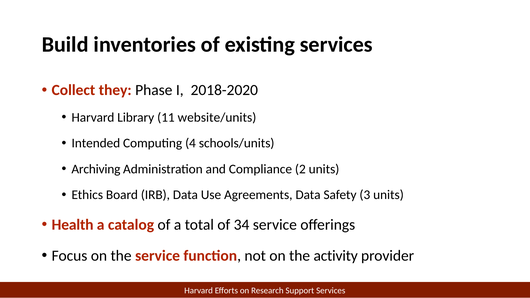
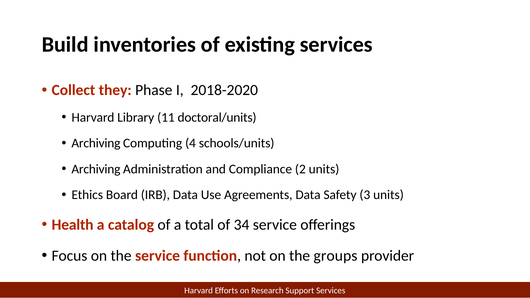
website/units: website/units -> doctoral/units (217, 117)
Intended: Intended -> Archiving (96, 143)
activity: activity -> groups (335, 256)
